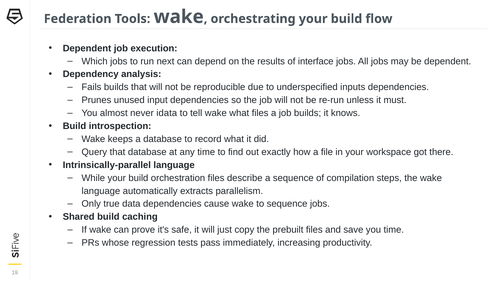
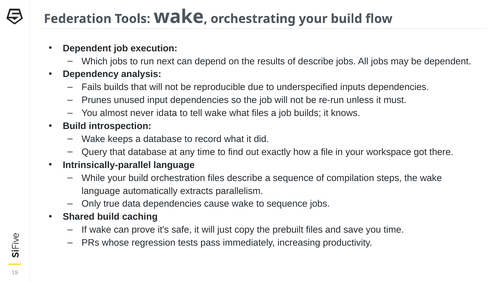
of interface: interface -> describe (316, 61)
